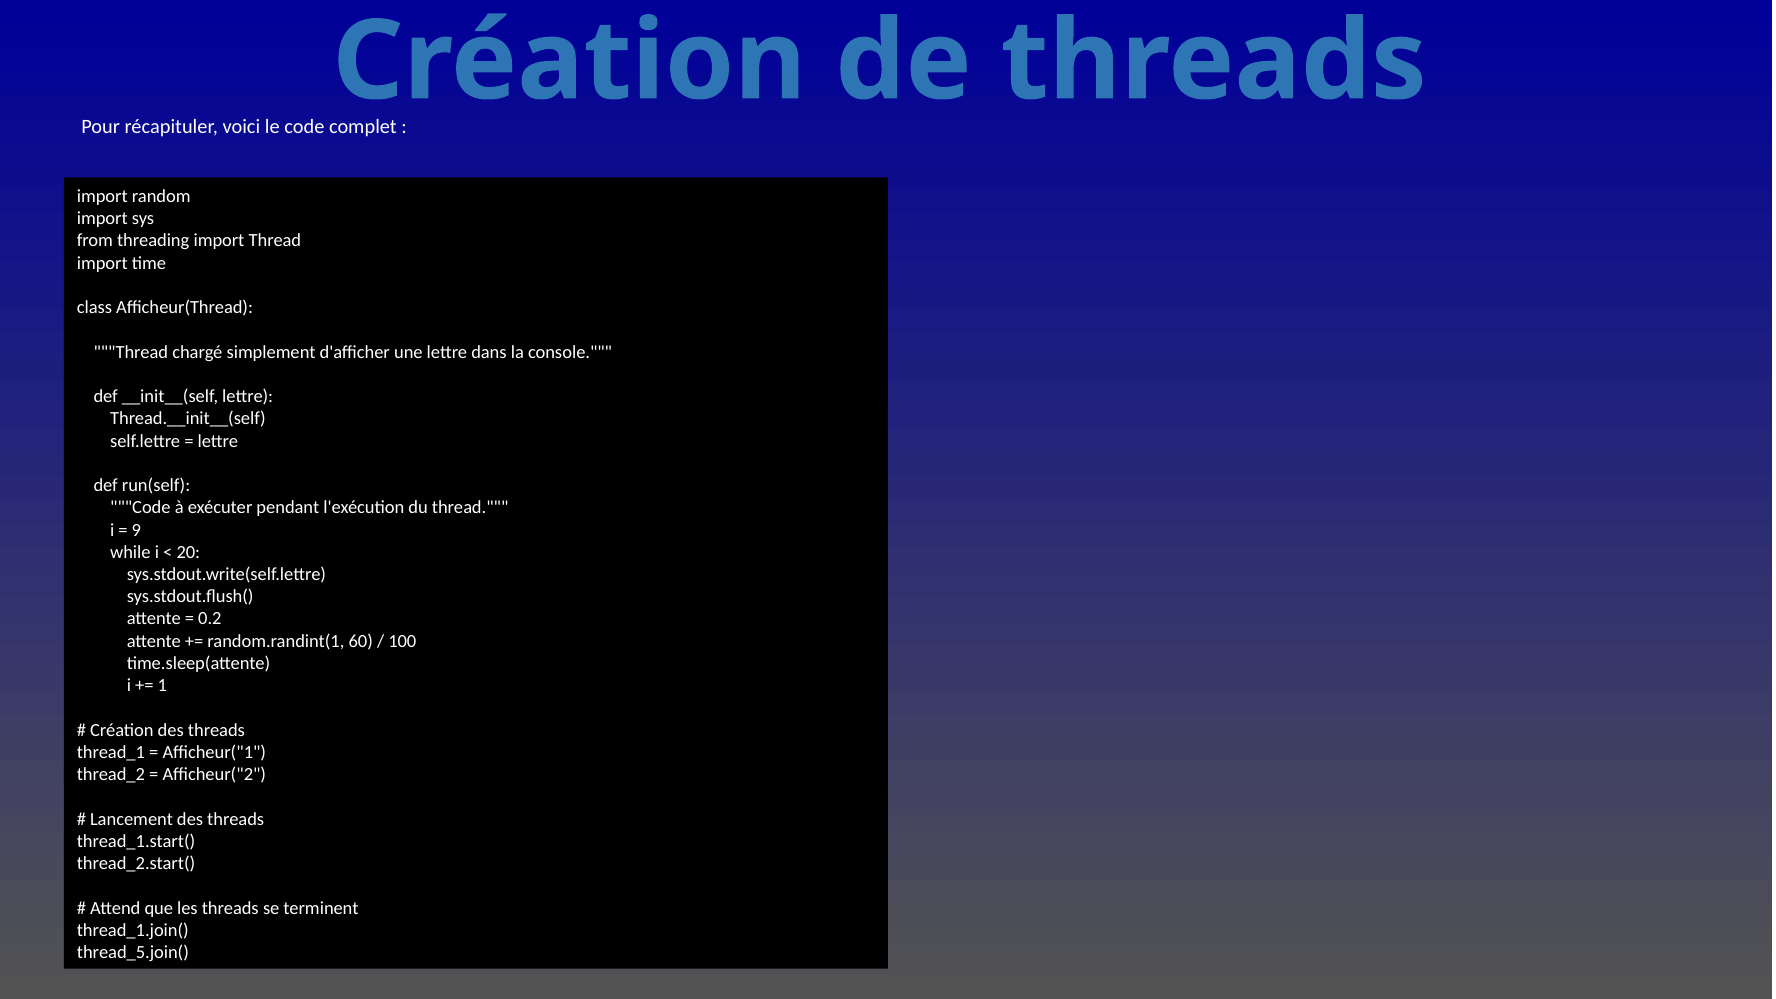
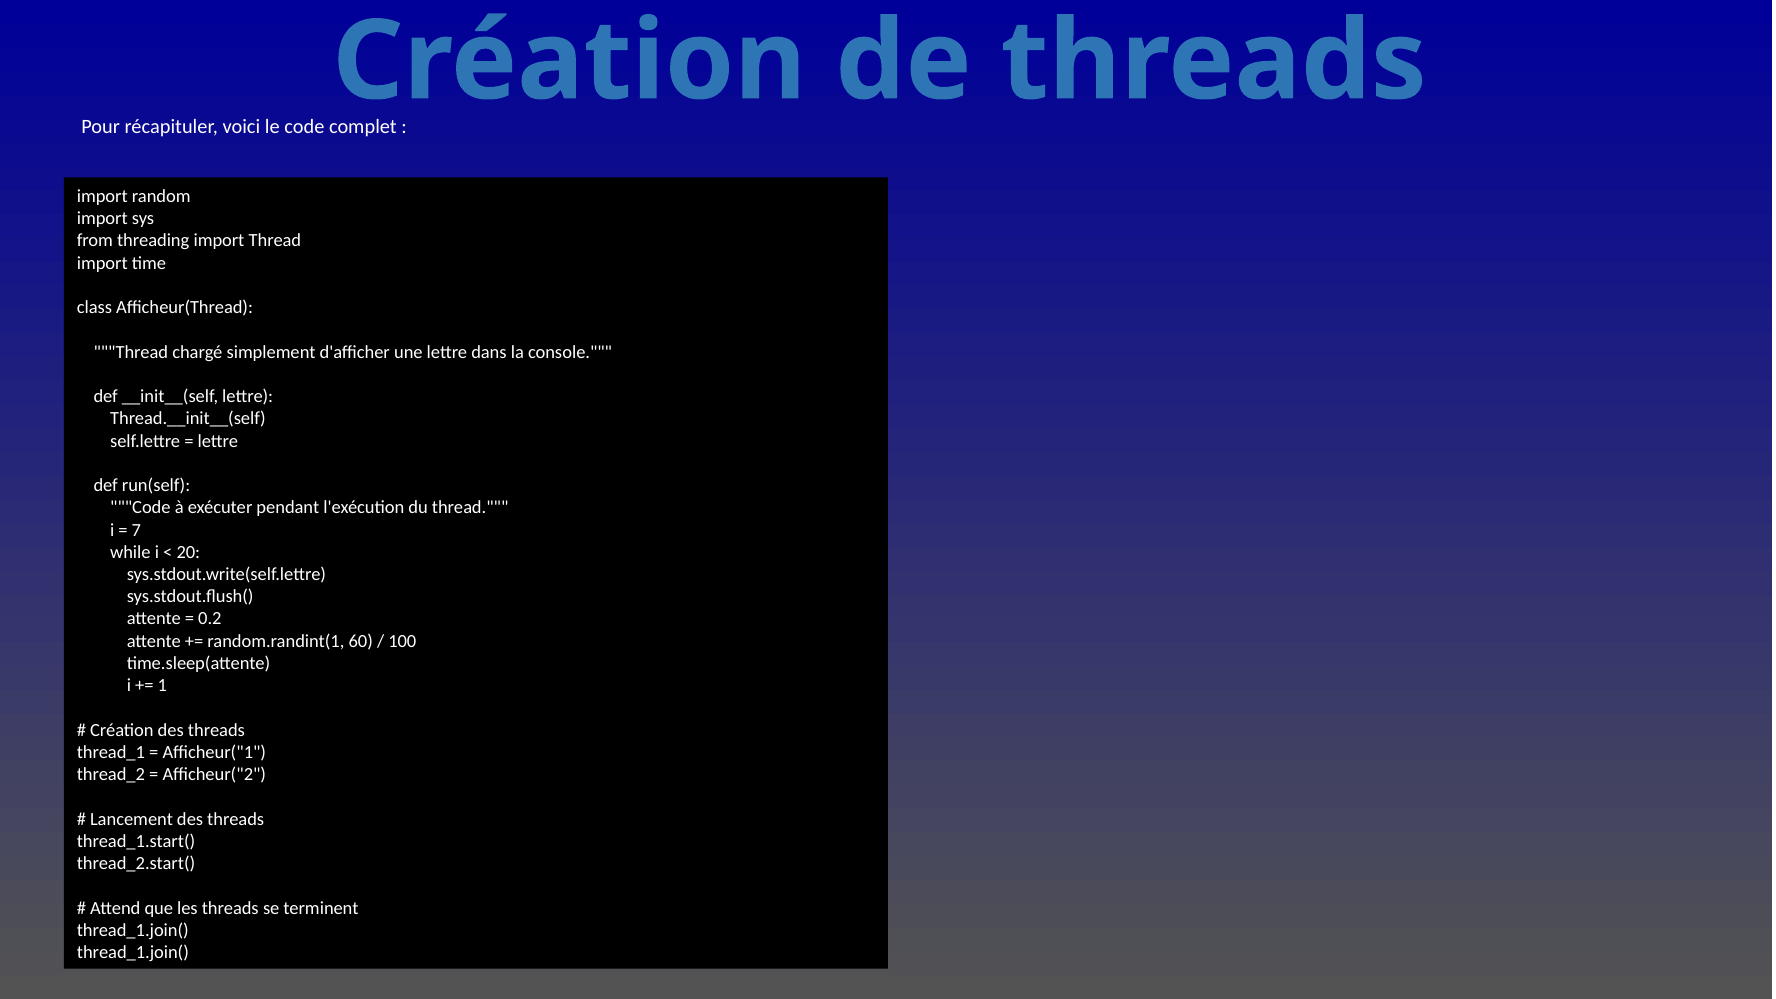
9: 9 -> 7 (136, 530)
thread_5.join(: thread_5.join( -> thread_1.join( (133, 952)
